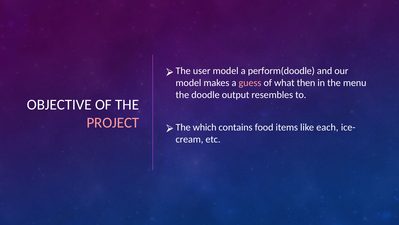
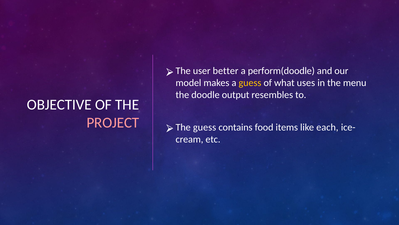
user model: model -> better (226, 71)
guess colour: pink -> yellow (250, 83)
then: then -> uses (306, 83)
The which: which -> guess (205, 127)
